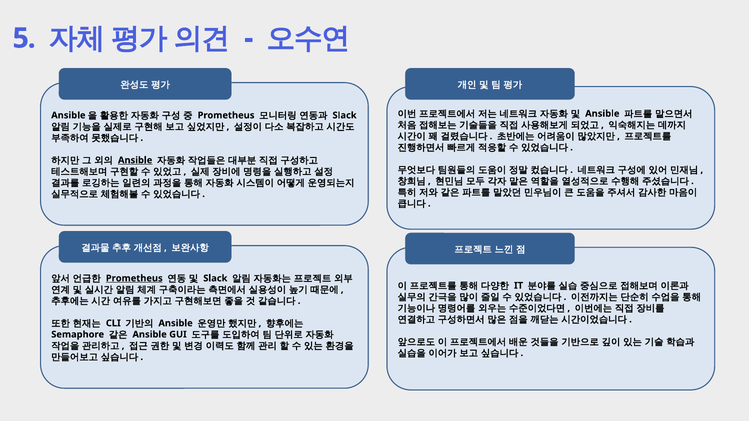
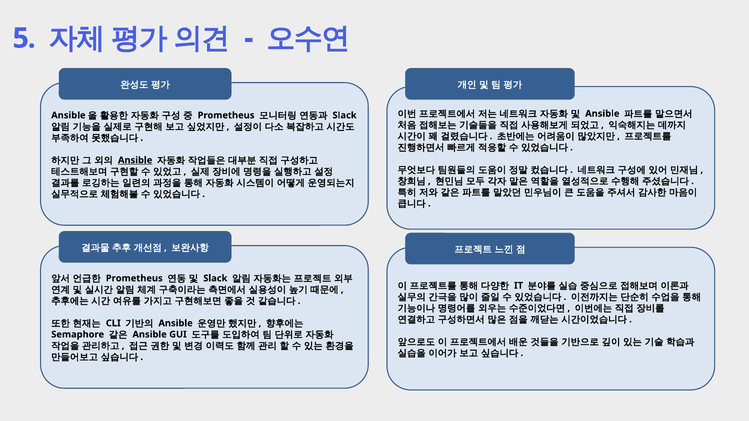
Prometheus underline: present -> none (134, 278)
